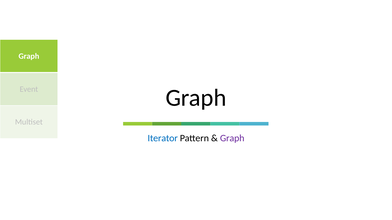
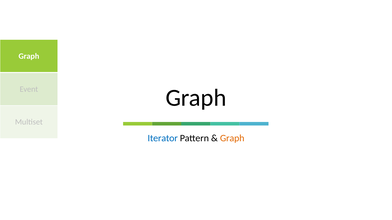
Graph colour: purple -> orange (232, 138)
